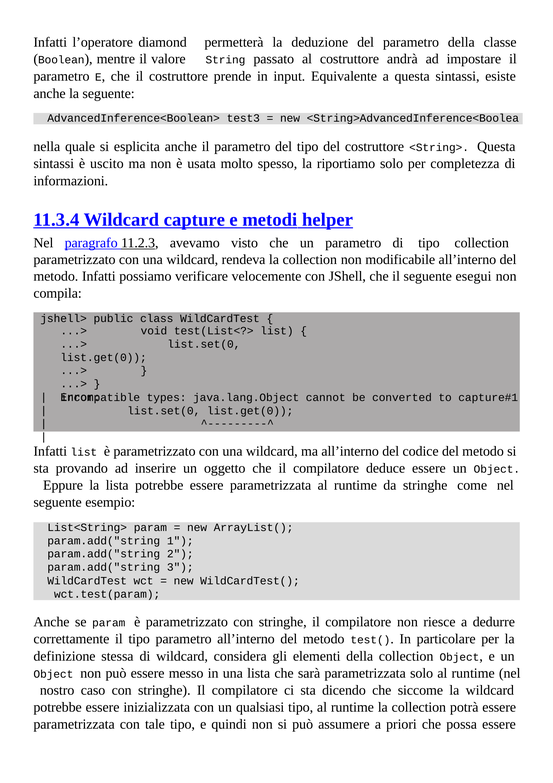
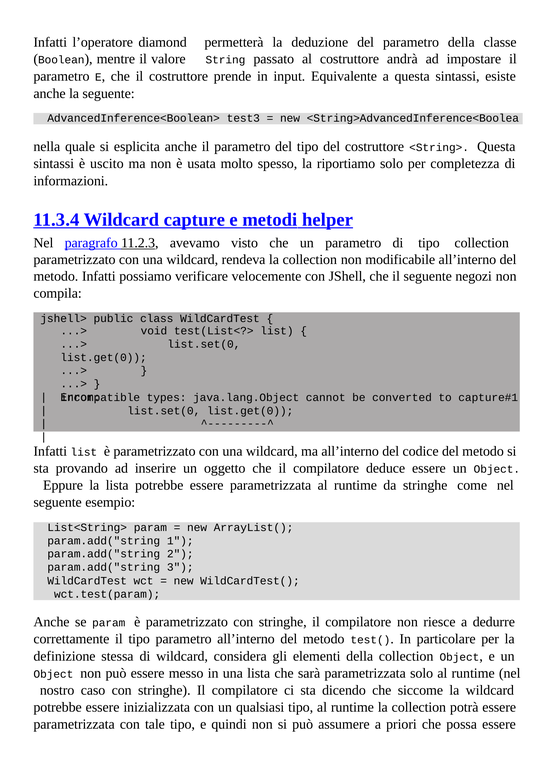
esegui: esegui -> negozi (474, 276)
